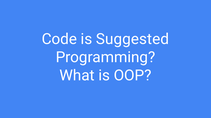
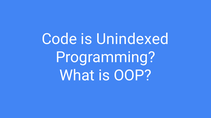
Suggested: Suggested -> Unindexed (132, 39)
